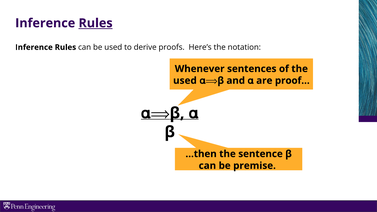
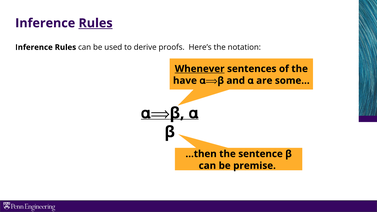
Whenever underline: none -> present (200, 69)
used: used -> have (185, 81)
proof…: proof… -> some… (292, 81)
